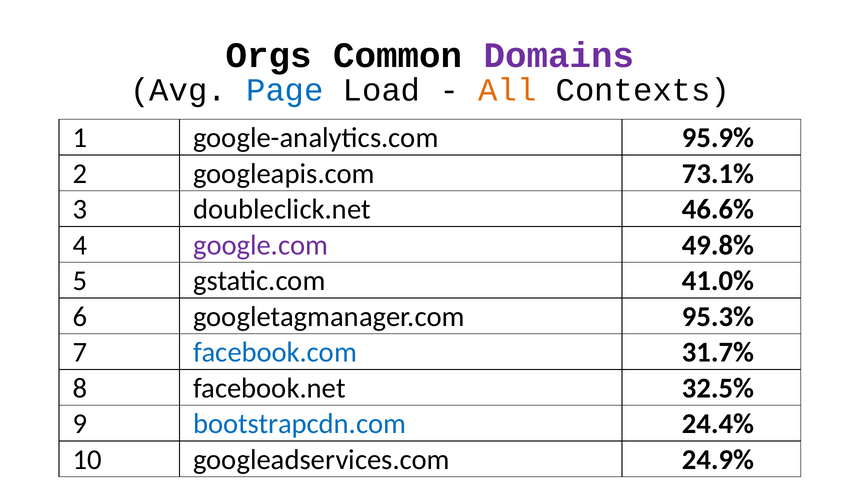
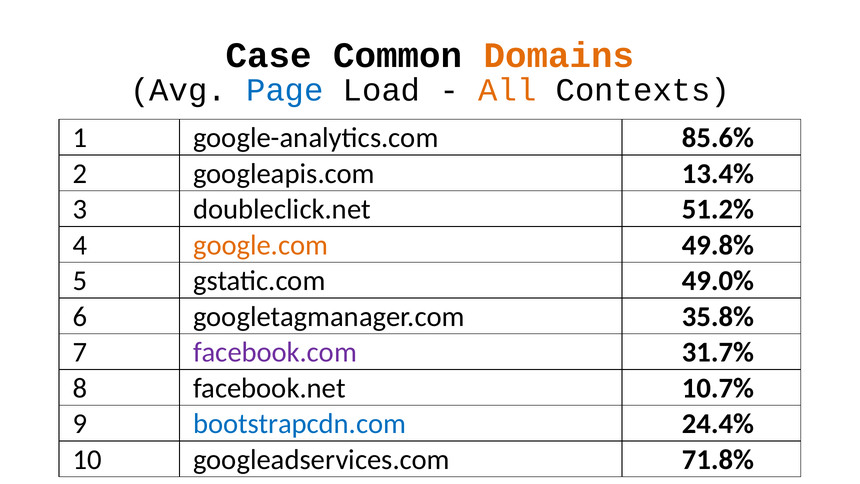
Orgs: Orgs -> Case (269, 55)
Domains colour: purple -> orange (559, 55)
95.9%: 95.9% -> 85.6% (718, 138)
73.1%: 73.1% -> 13.4% (718, 173)
46.6%: 46.6% -> 51.2% (718, 209)
google.com colour: purple -> orange (261, 245)
41.0%: 41.0% -> 49.0% (718, 281)
95.3%: 95.3% -> 35.8% (718, 316)
facebook.com colour: blue -> purple (275, 352)
32.5%: 32.5% -> 10.7% (718, 388)
24.9%: 24.9% -> 71.8% (718, 459)
